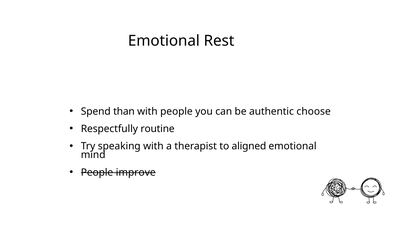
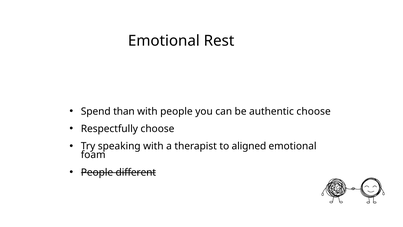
Respectfully routine: routine -> choose (157, 129)
mind: mind -> foam (93, 155)
improve: improve -> different (136, 172)
